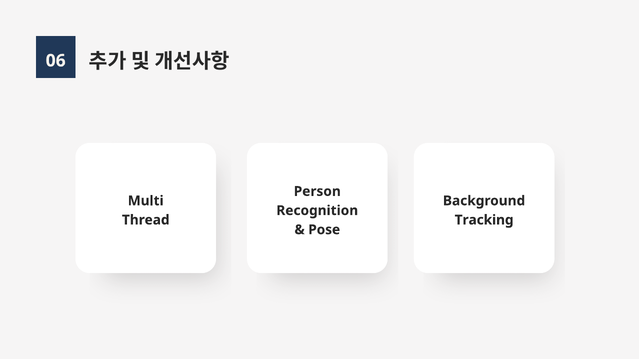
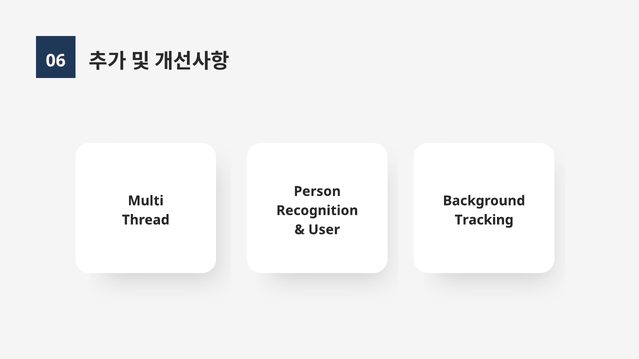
Pose: Pose -> User (324, 230)
